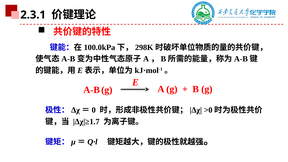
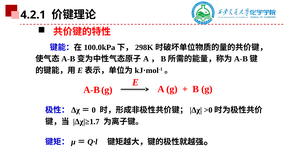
2.3.1: 2.3.1 -> 4.2.1 (33, 15)
